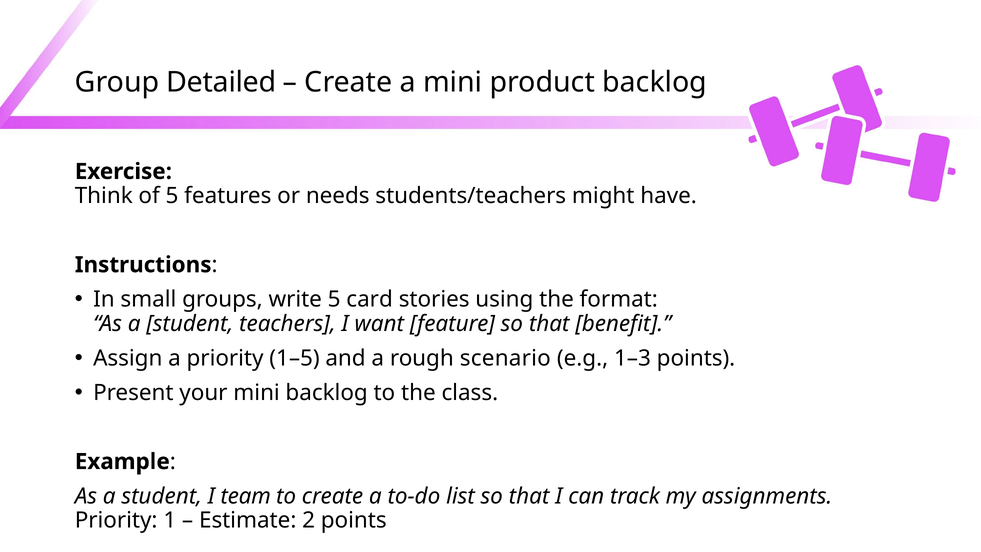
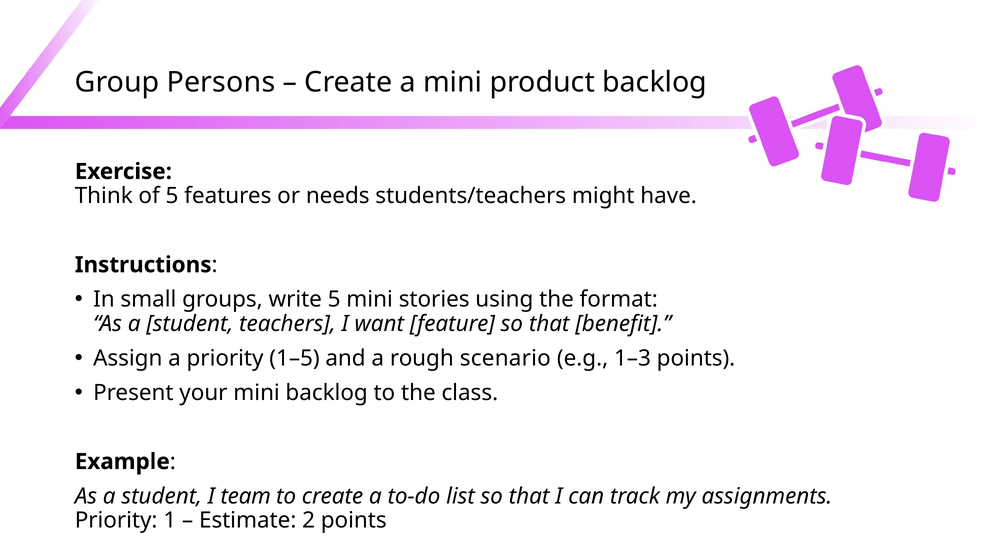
Detailed: Detailed -> Persons (221, 82)
5 card: card -> mini (370, 299)
